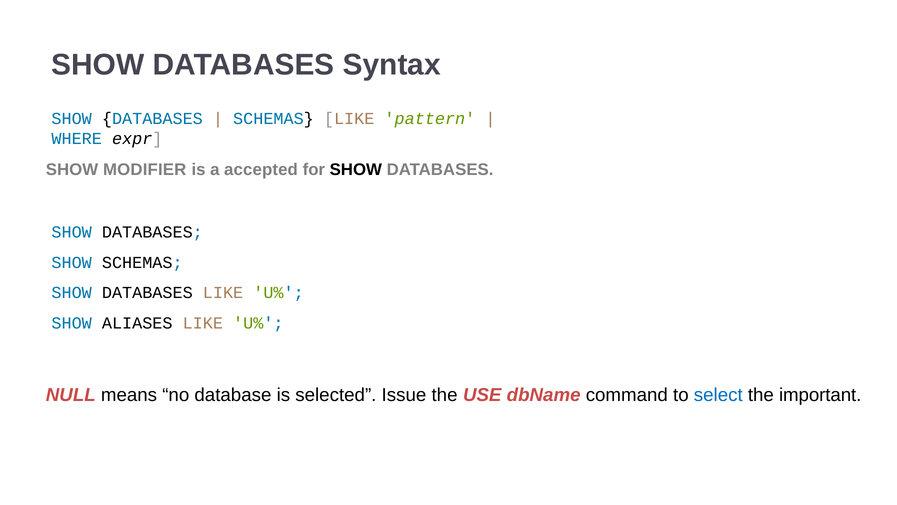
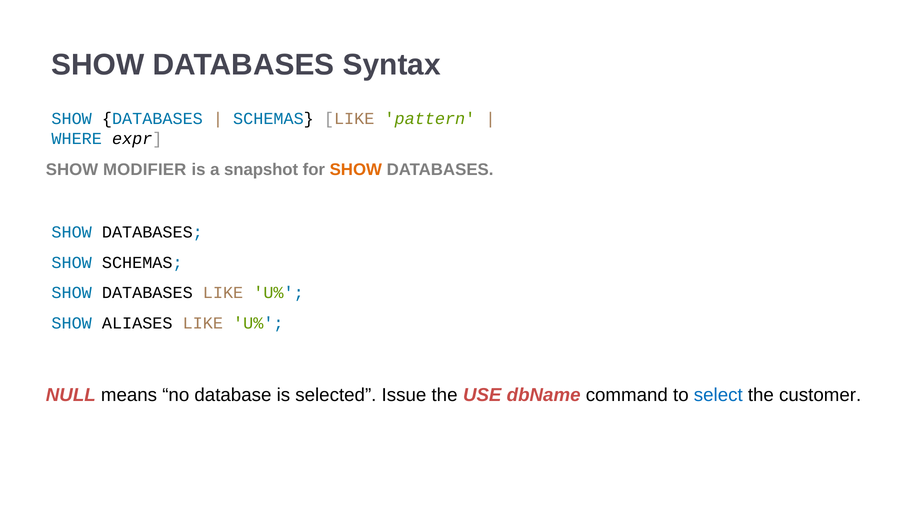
accepted: accepted -> snapshot (261, 169)
SHOW colour: black -> orange (356, 169)
important: important -> customer (820, 395)
